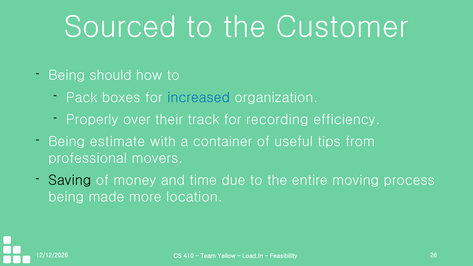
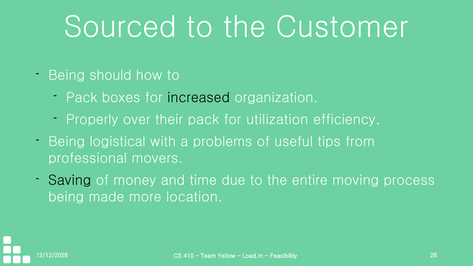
increased colour: blue -> black (199, 98)
their track: track -> pack (203, 120)
recording: recording -> utilization (277, 120)
estimate: estimate -> logistical (118, 142)
container: container -> problems (223, 142)
